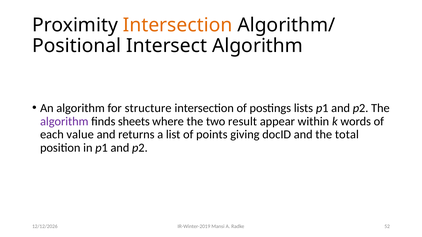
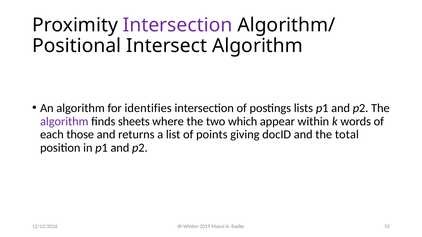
Intersection colour: orange -> purple (178, 25)
structure: structure -> identifies (148, 108)
result: result -> which (243, 122)
value: value -> those (80, 135)
